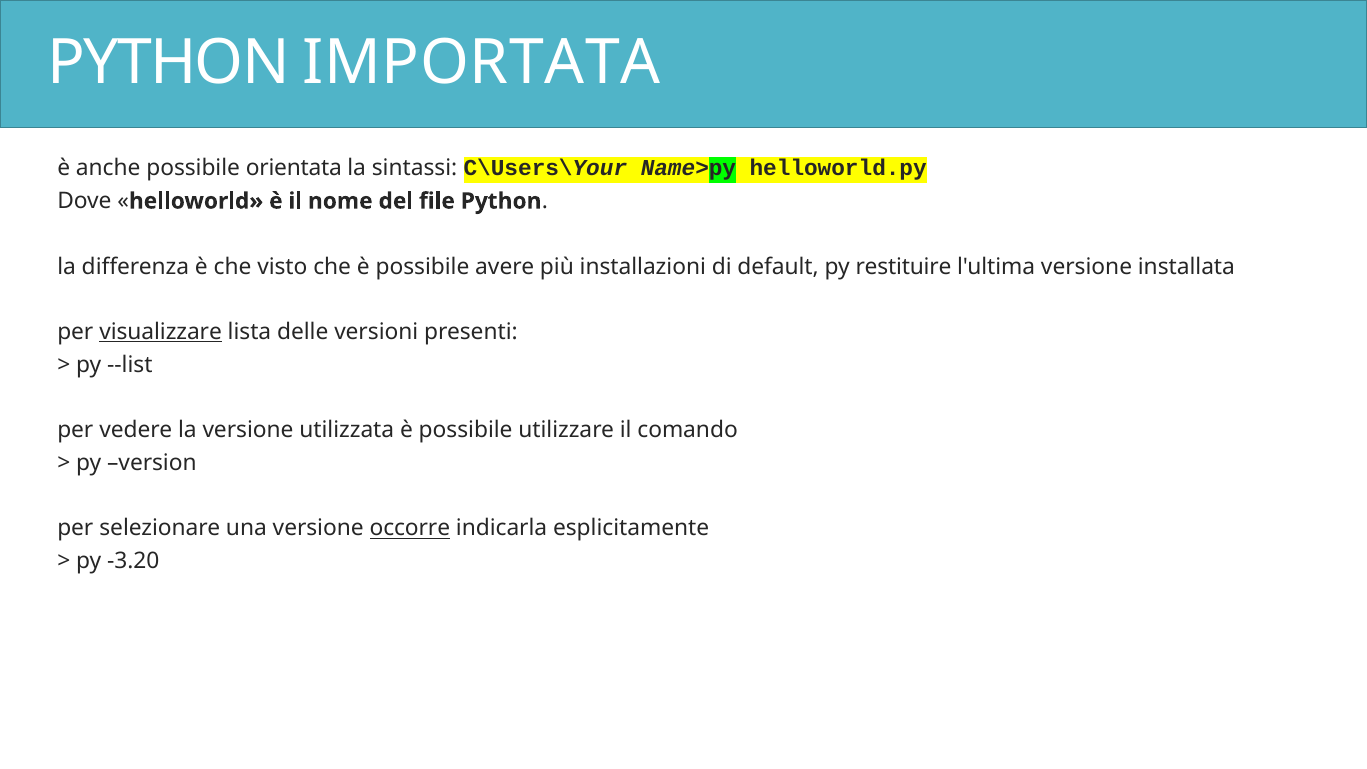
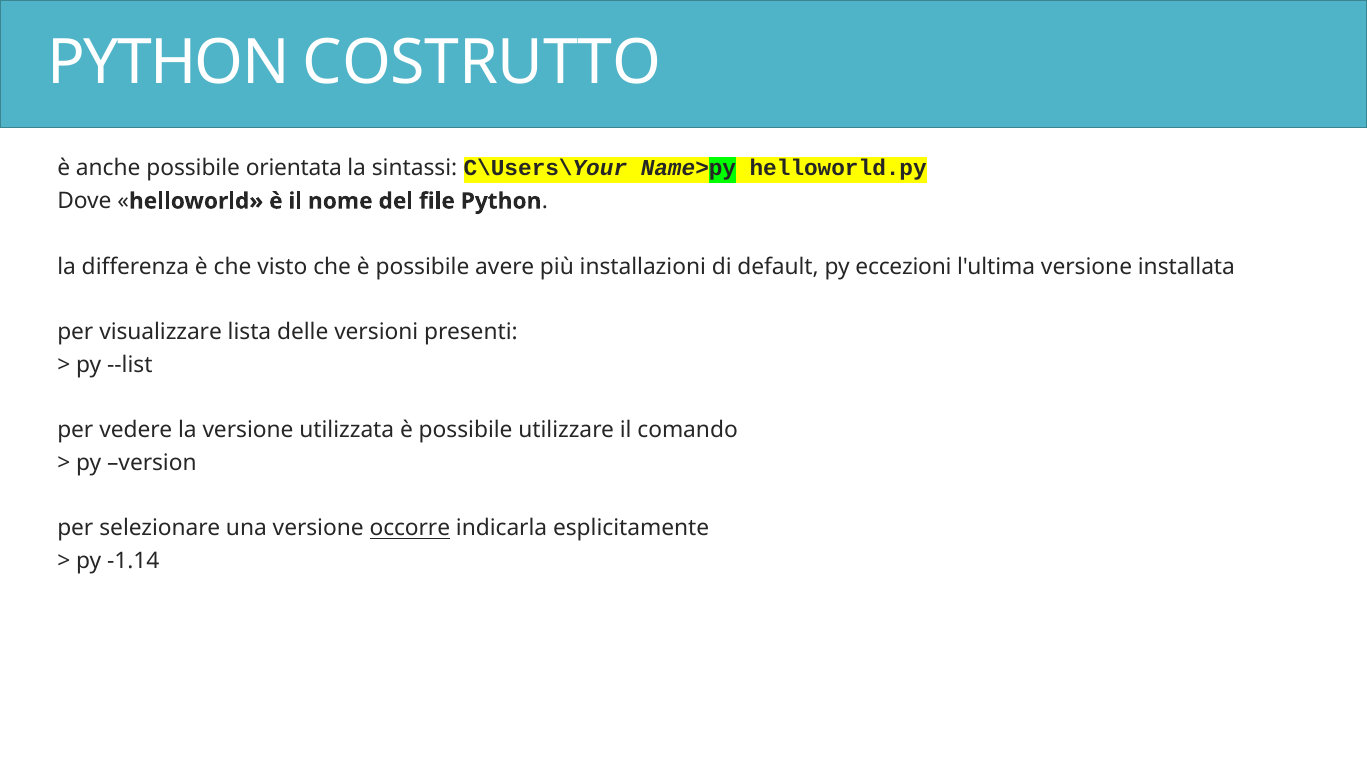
IMPORTATA: IMPORTATA -> COSTRUTTO (482, 63)
restituire: restituire -> eccezioni (903, 267)
visualizzare underline: present -> none (161, 332)
-3.20: -3.20 -> -1.14 (133, 561)
